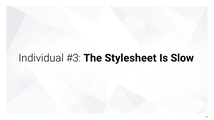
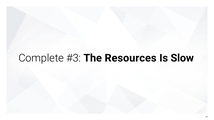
Individual: Individual -> Complete (41, 58)
Stylesheet: Stylesheet -> Resources (131, 58)
